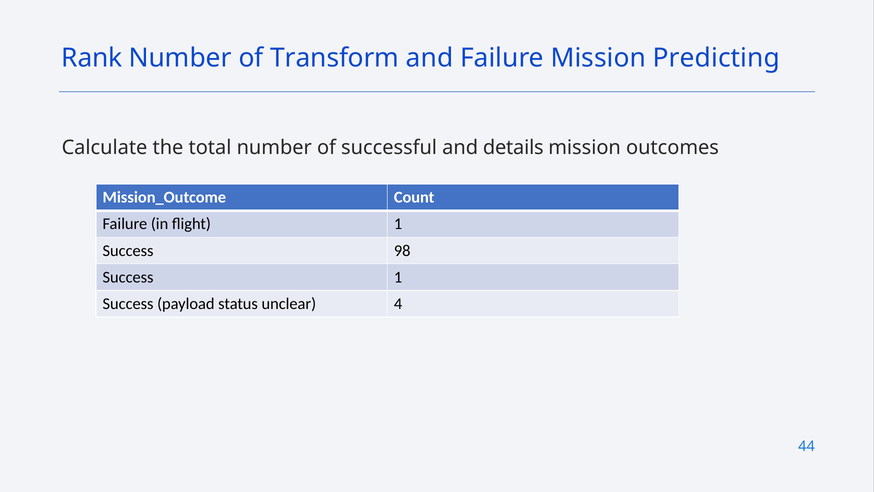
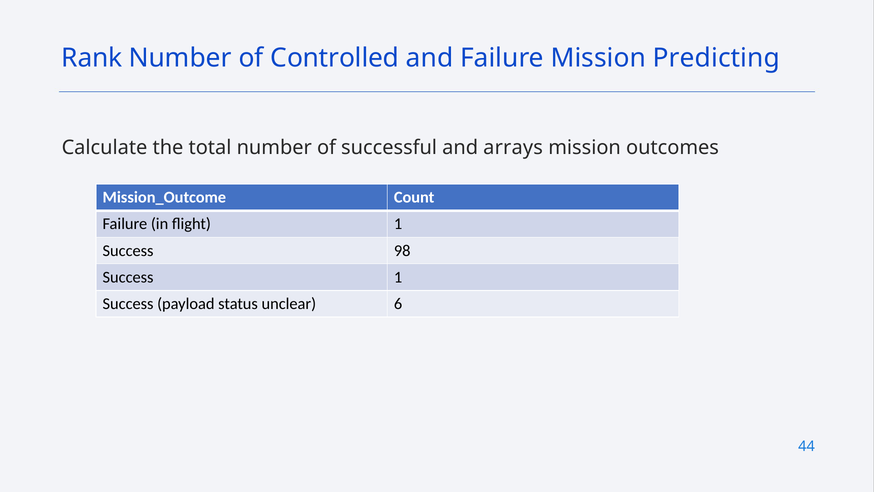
Transform: Transform -> Controlled (335, 58)
details: details -> arrays (513, 147)
4: 4 -> 6 (398, 304)
